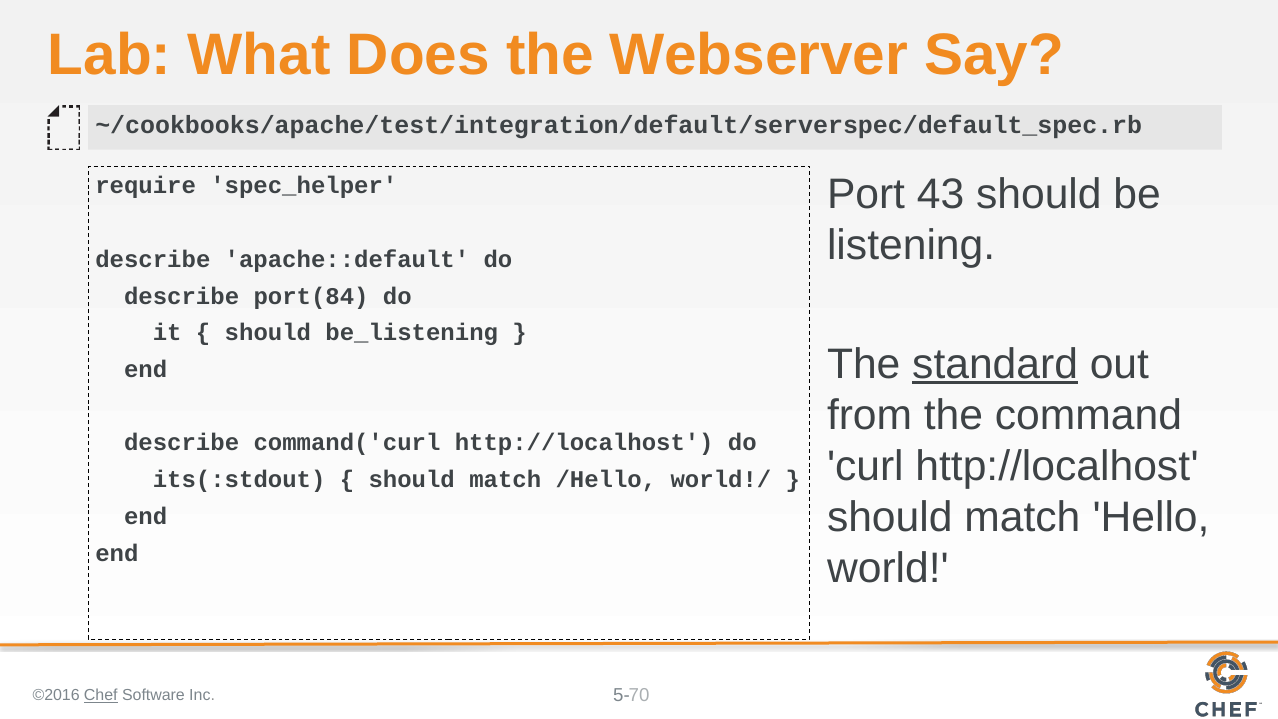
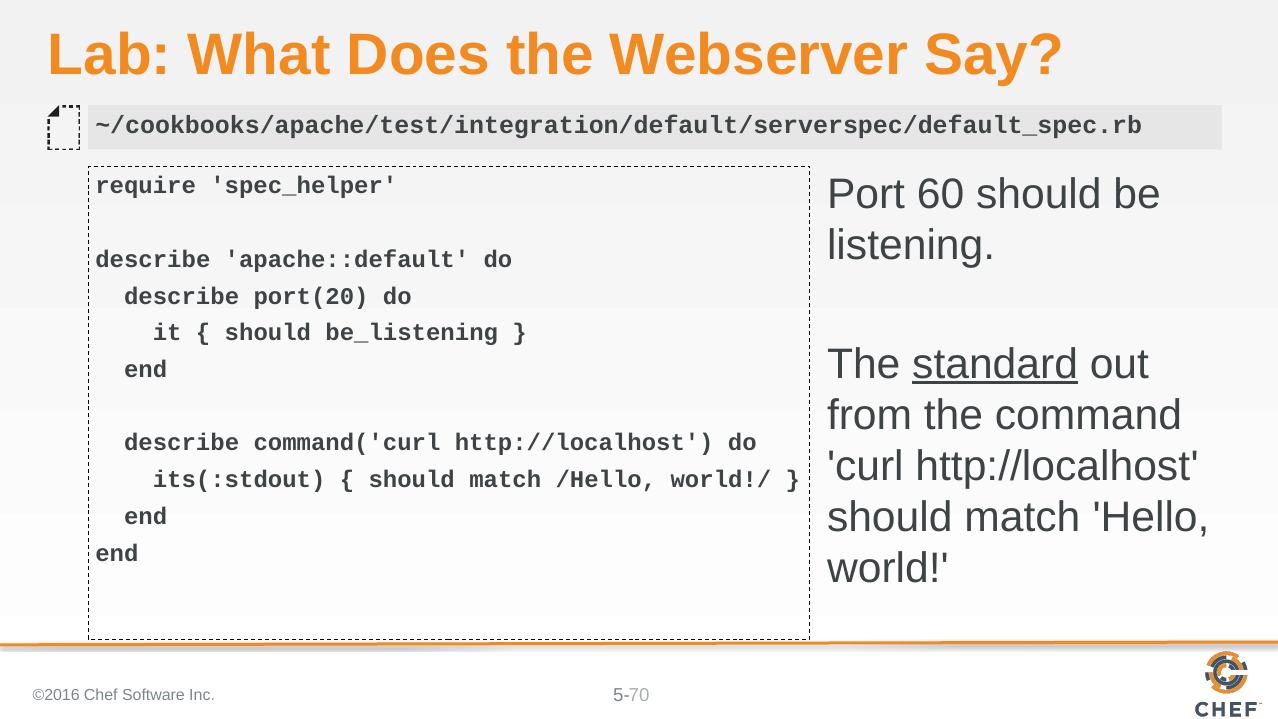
43: 43 -> 60 (941, 195)
port(84: port(84 -> port(20 (311, 296)
Chef underline: present -> none (101, 696)
